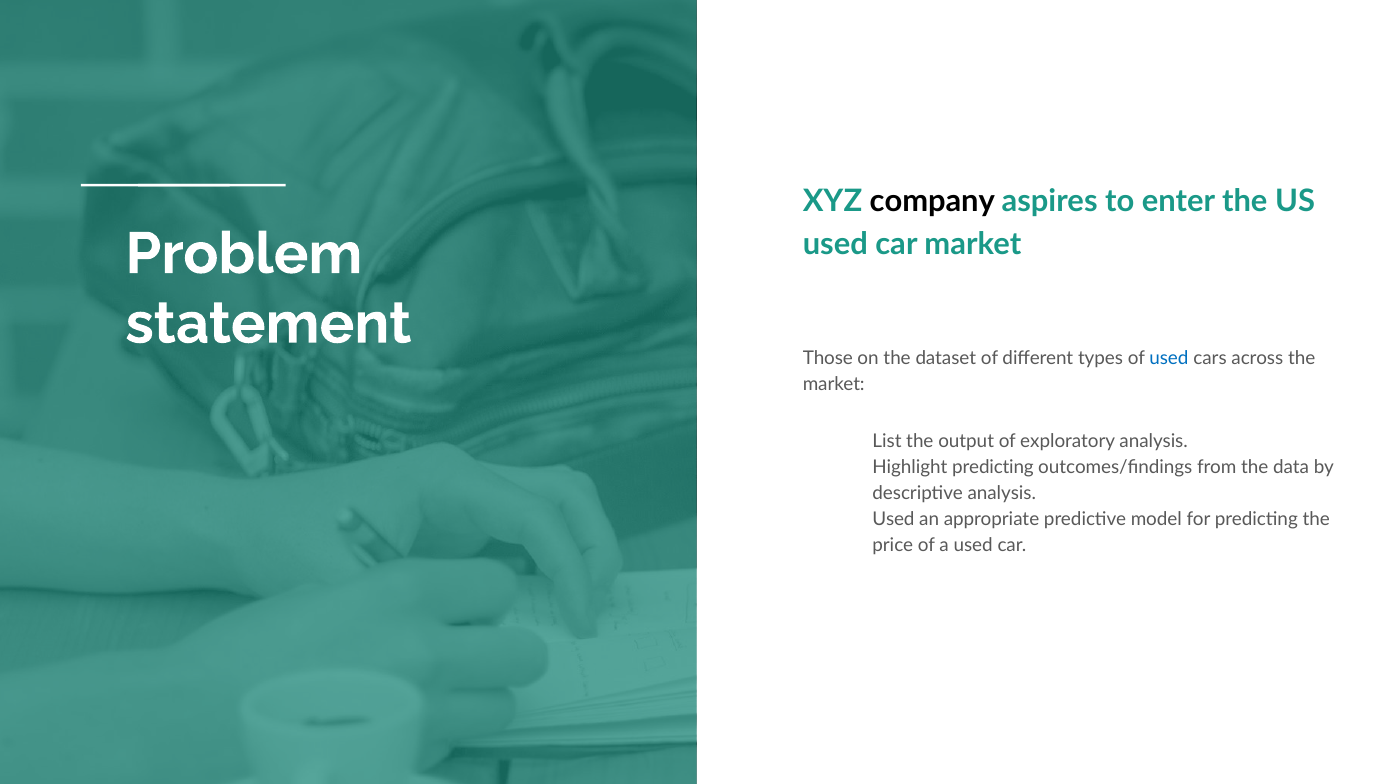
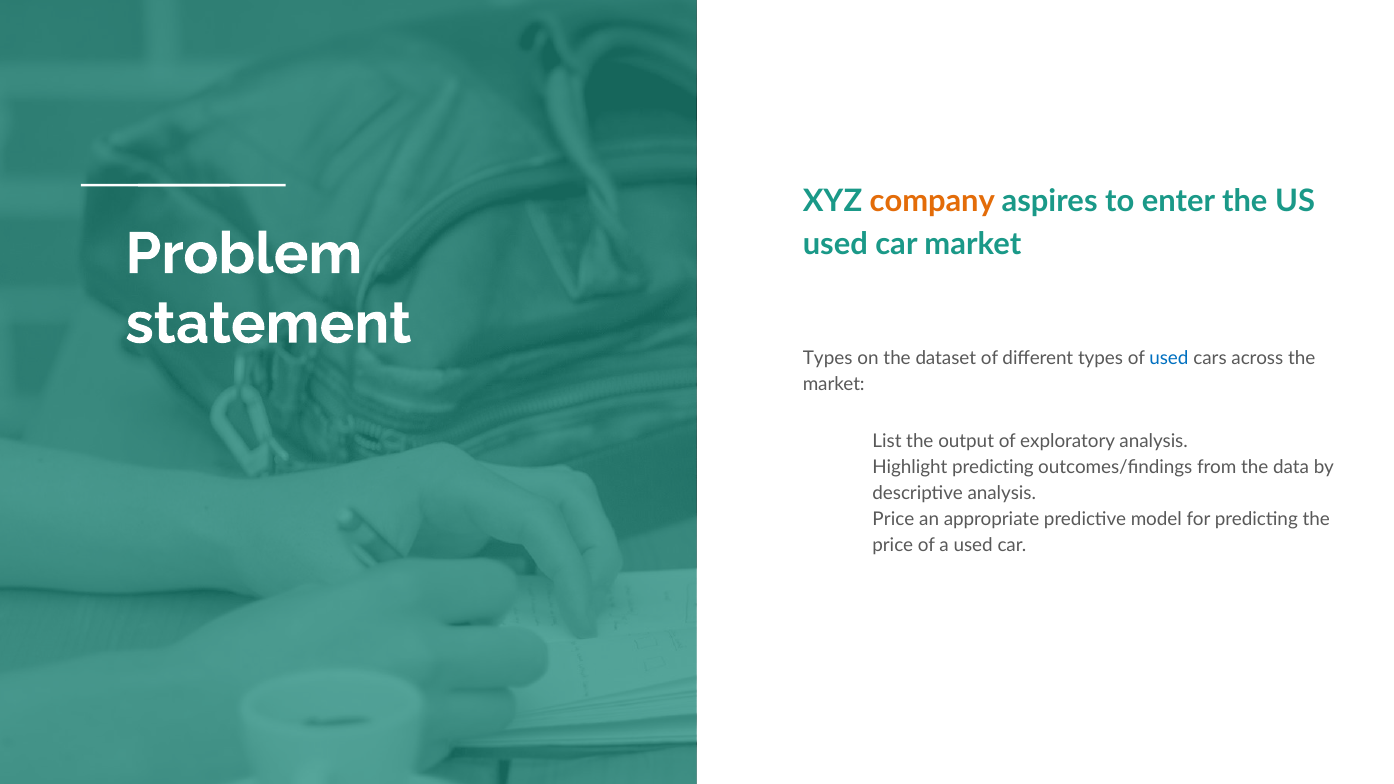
company colour: black -> orange (932, 202)
Those: Those -> Types (828, 358)
Used: Used -> Price (893, 520)
